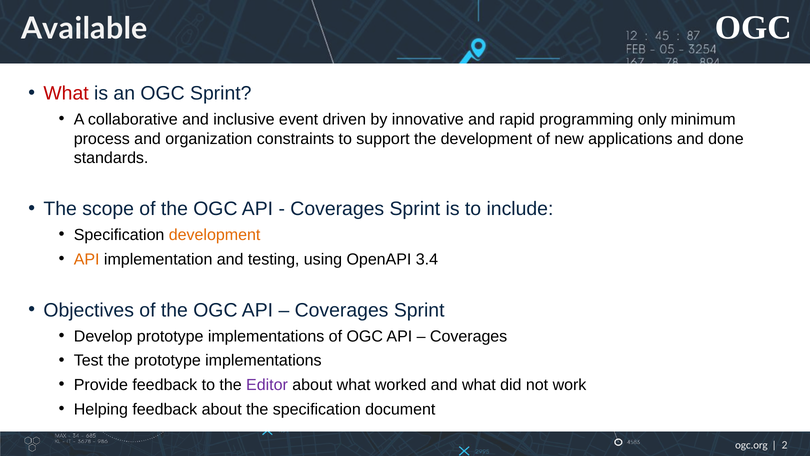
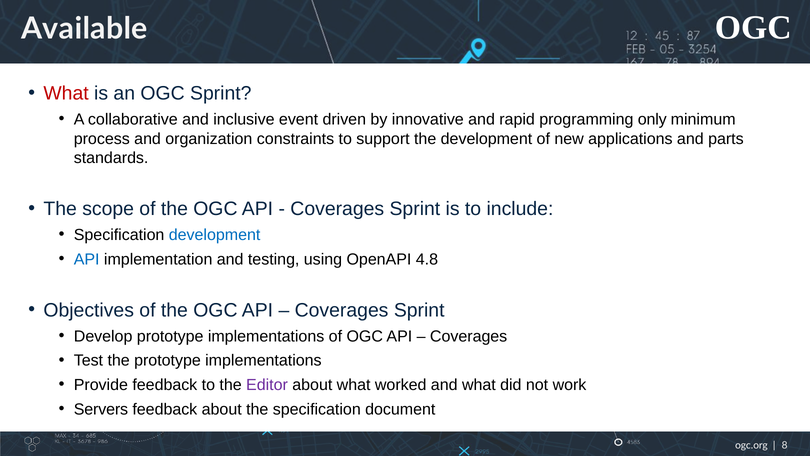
done: done -> parts (726, 139)
development colour: orange -> blue (215, 235)
API colour: orange -> blue (87, 259)
3.4: 3.4 -> 4.8 (427, 259)
Helping: Helping -> Servers (101, 409)
2: 2 -> 8 (785, 445)
